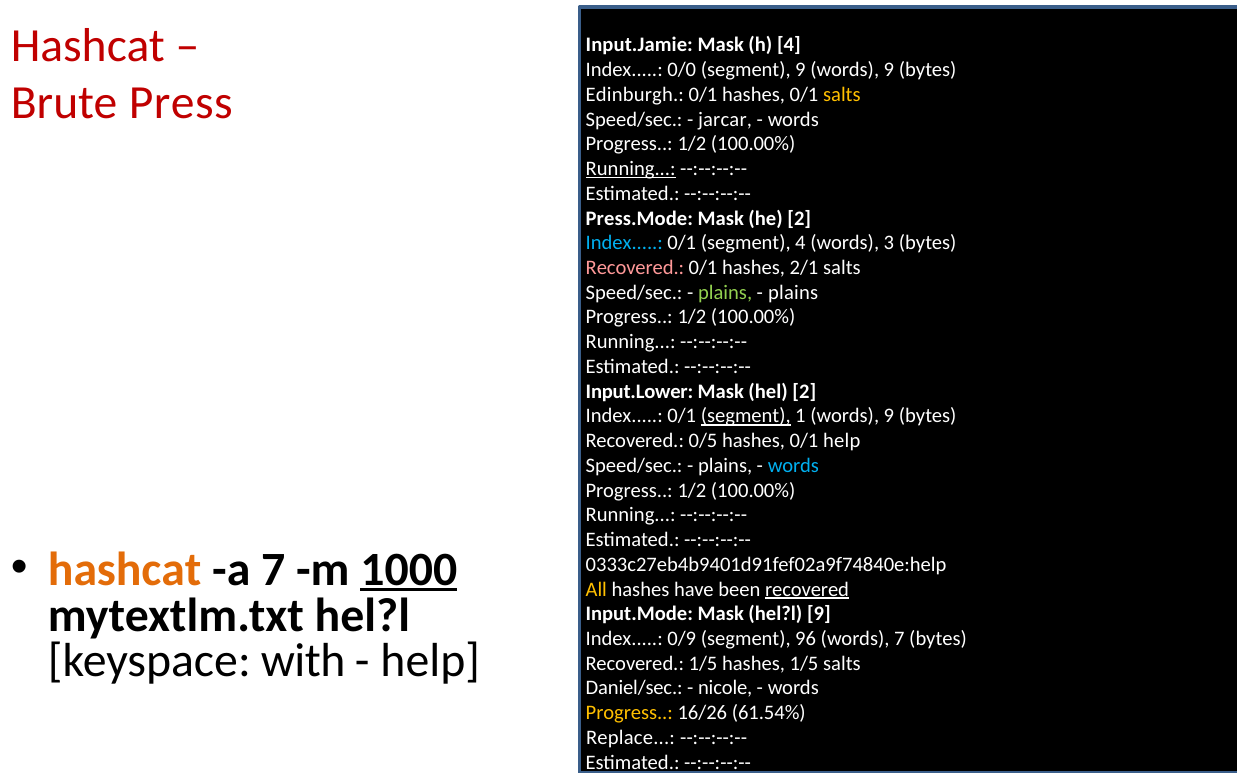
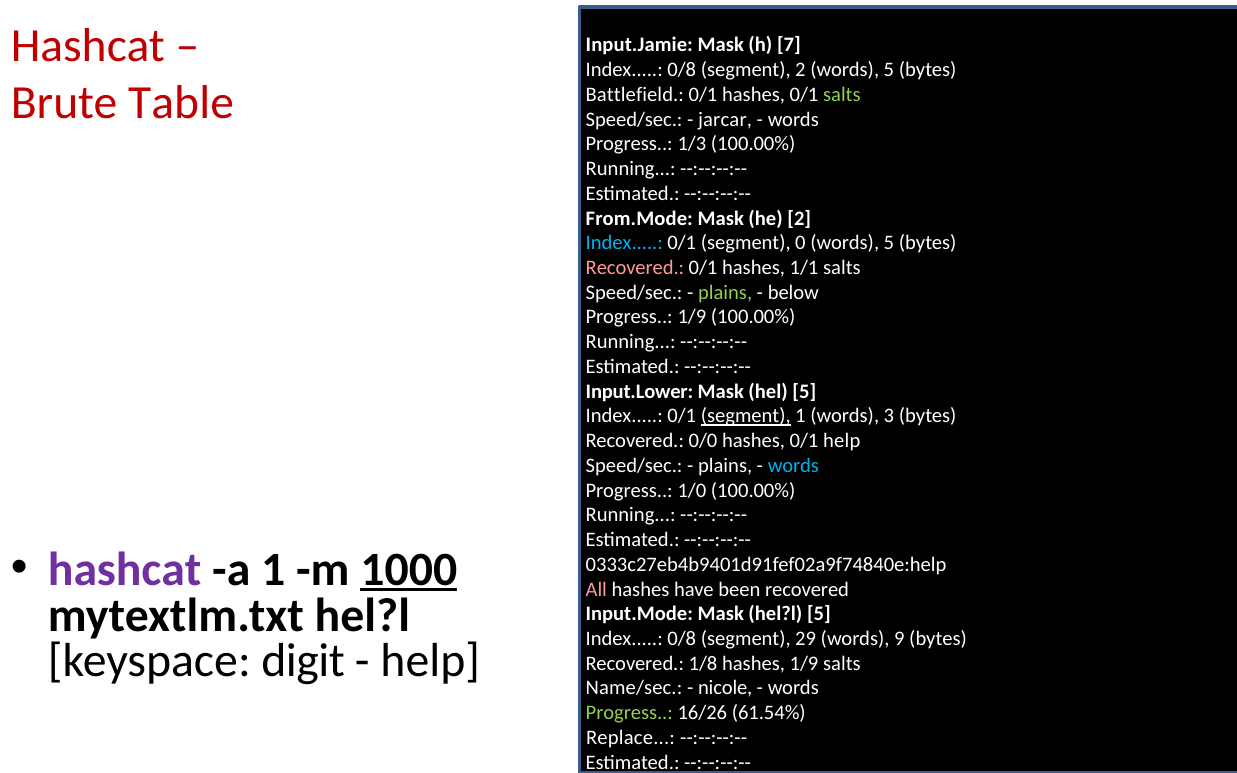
h 4: 4 -> 7 (789, 45)
0/0: 0/0 -> 0/8 (682, 70)
segment 9: 9 -> 2 (800, 70)
9: 9 -> 5 (889, 70)
Press: Press -> Table (181, 103)
Edinburgh: Edinburgh -> Battlefield (635, 95)
salts colour: yellow -> light green (842, 95)
1/2: 1/2 -> 1/3 (692, 144)
Running underline: present -> none (631, 169)
Press.Mode: Press.Mode -> From.Mode (639, 218)
segment 4: 4 -> 0 (800, 243)
3: 3 -> 5 (889, 243)
2/1: 2/1 -> 1/1 (804, 268)
plains: plains -> below (793, 292)
1/2: 1/2 -> 1/9 (692, 317)
hel 2: 2 -> 5 (804, 391)
1 words 9: 9 -> 3 (889, 416)
0/5: 0/5 -> 0/0 (703, 441)
1/2: 1/2 -> 1/0 (692, 490)
hashcat colour: orange -> purple (125, 569)
a 7: 7 -> 1 (273, 569)
All colour: yellow -> pink (596, 589)
recovered underline: present -> none (807, 589)
hel?l 9: 9 -> 5 (819, 614)
0/9: 0/9 -> 0/8 (682, 639)
96: 96 -> 29 (806, 639)
words 7: 7 -> 9 (899, 639)
with: with -> digit (303, 661)
Recovered 1/5: 1/5 -> 1/8 (703, 664)
hashes 1/5: 1/5 -> 1/9 (804, 664)
Daniel/sec: Daniel/sec -> Name/sec (634, 688)
Progress colour: yellow -> light green (629, 713)
